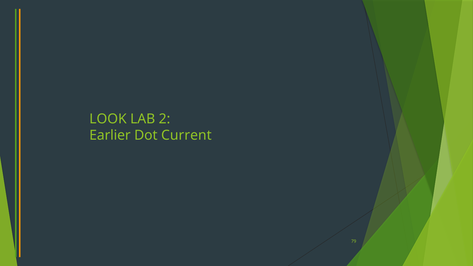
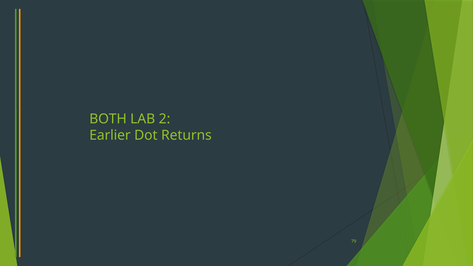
LOOK: LOOK -> BOTH (108, 119)
Current: Current -> Returns (186, 135)
